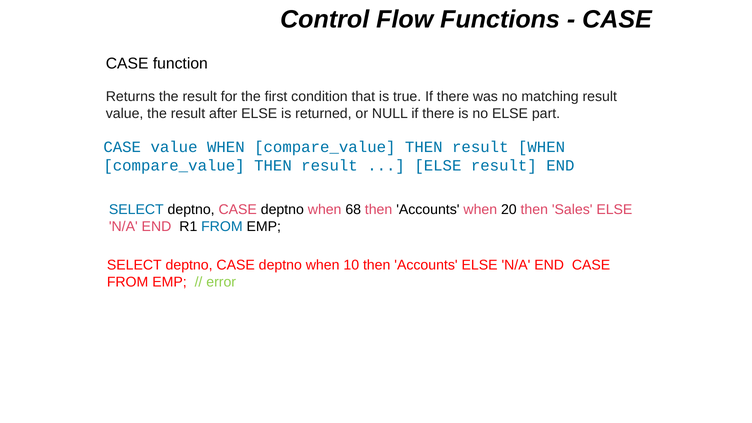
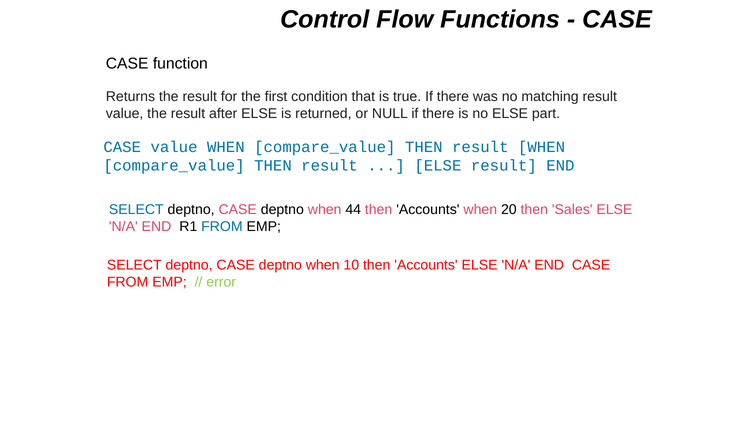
68: 68 -> 44 (353, 210)
